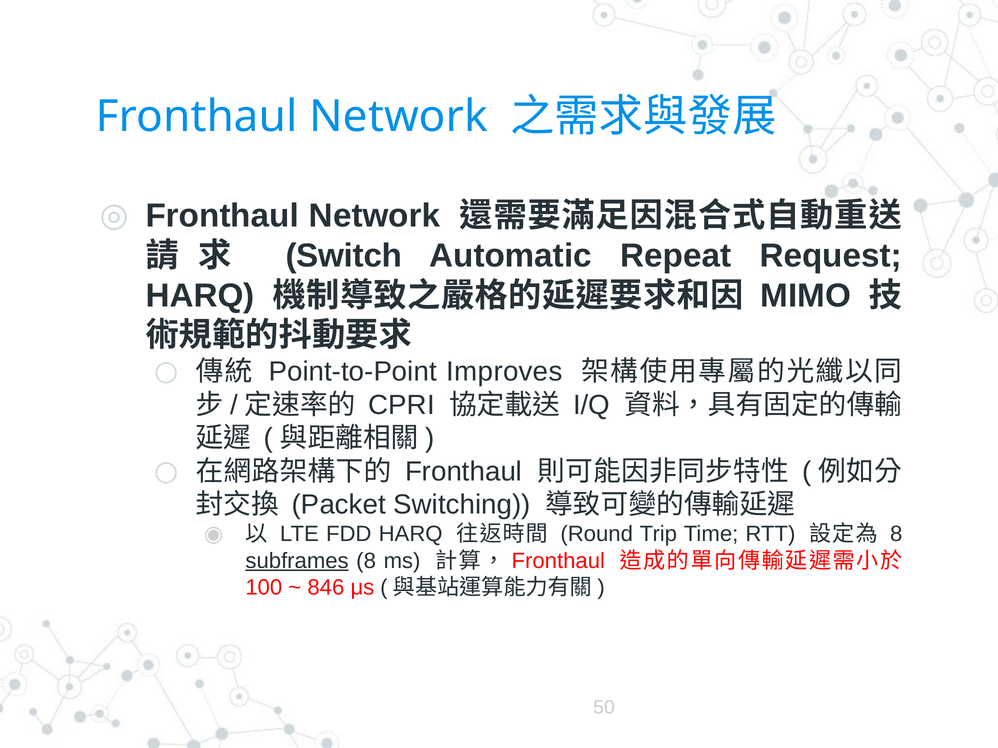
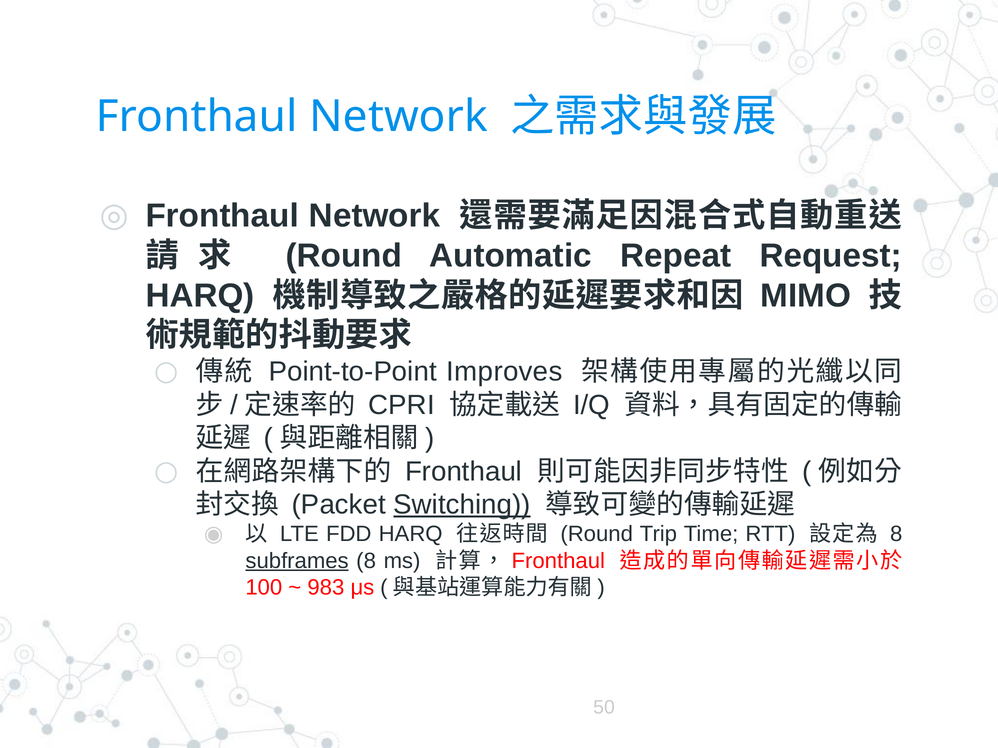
Switch: Switch -> Round (344, 256)
Switching underline: none -> present (462, 505)
846: 846 -> 983 (326, 588)
